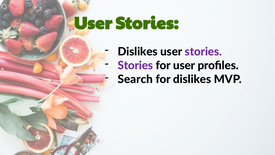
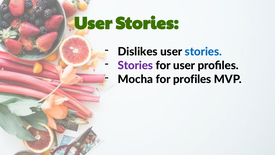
stories colour: purple -> blue (203, 52)
Search: Search -> Mocha (135, 79)
for dislikes: dislikes -> profiles (192, 79)
